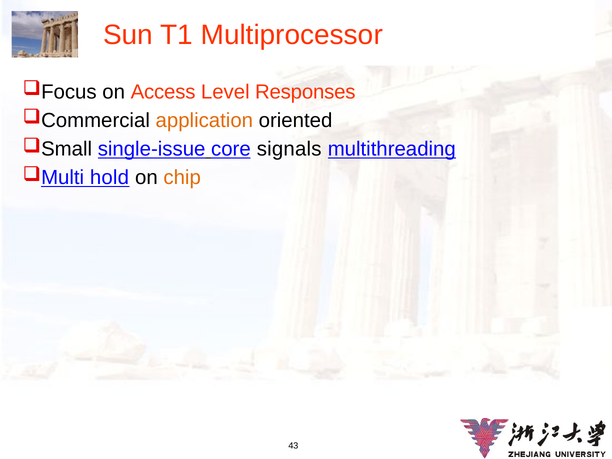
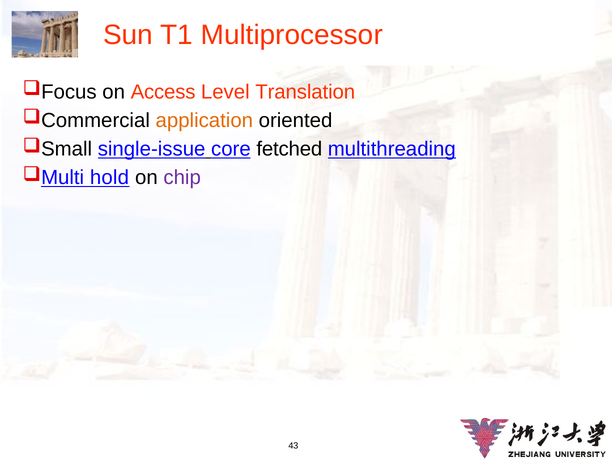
Responses: Responses -> Translation (305, 92)
signals: signals -> fetched (289, 149)
chip colour: orange -> purple (182, 178)
